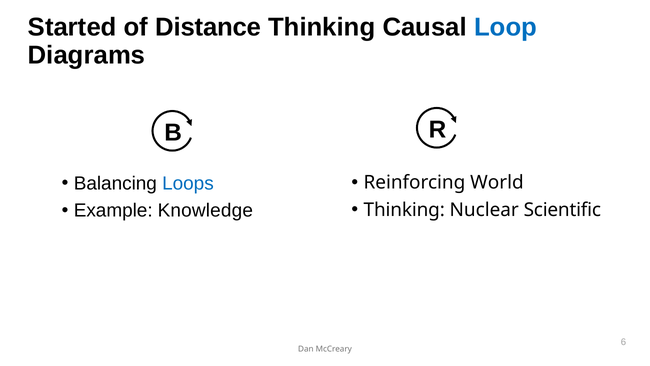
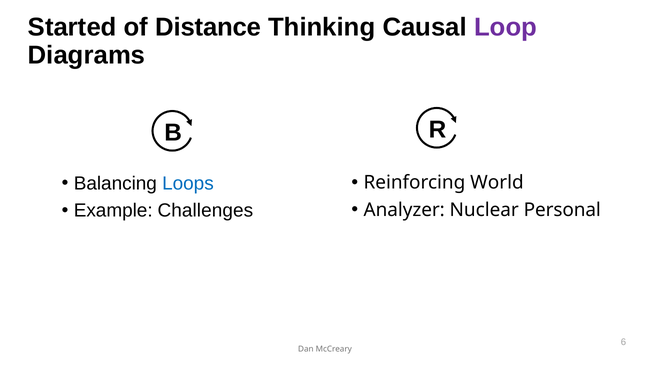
Loop colour: blue -> purple (506, 27)
Thinking: Thinking -> Analyzer (404, 210)
Scientific: Scientific -> Personal (562, 210)
Knowledge: Knowledge -> Challenges (205, 210)
